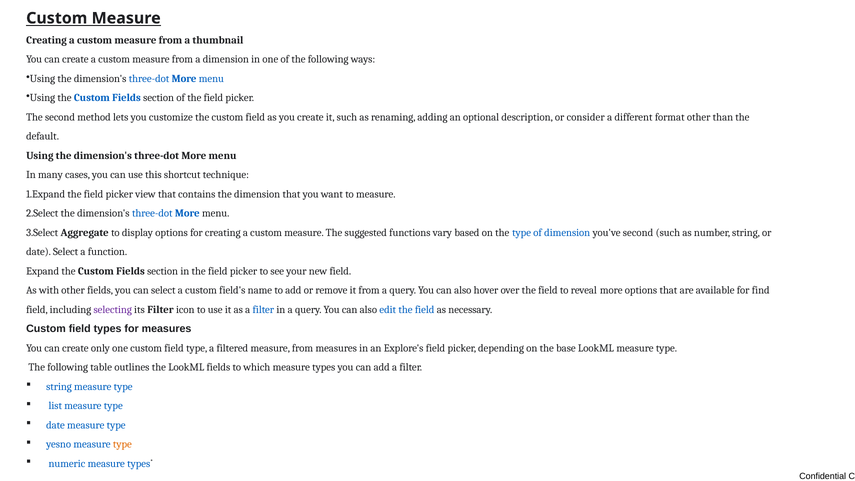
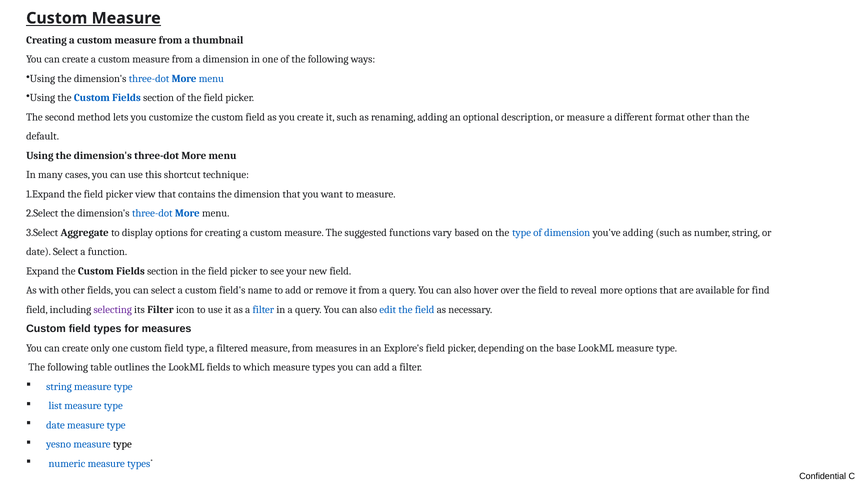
or consider: consider -> measure (586, 117)
you've second: second -> adding (638, 233)
type colour: orange -> black (122, 444)
